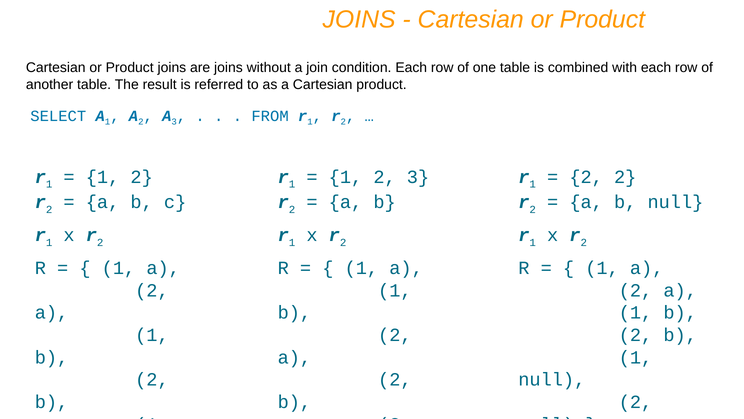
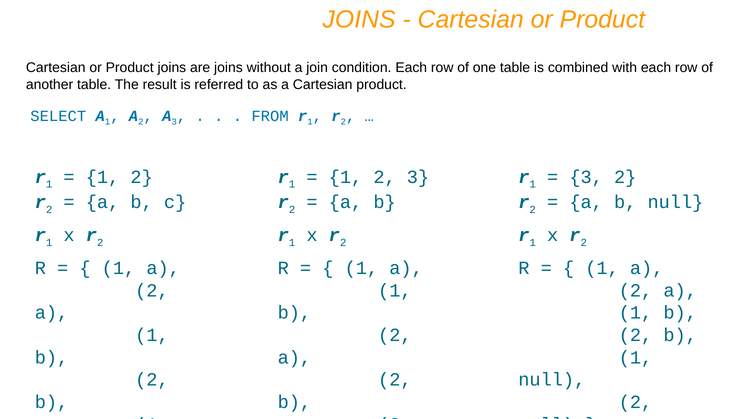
2: 2 -> 3 (586, 177)
